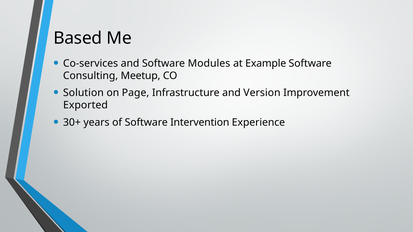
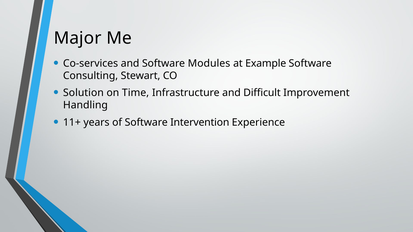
Based: Based -> Major (78, 38)
Meetup: Meetup -> Stewart (141, 76)
Page: Page -> Time (136, 93)
Version: Version -> Difficult (262, 93)
Exported: Exported -> Handling (85, 105)
30+: 30+ -> 11+ (72, 122)
